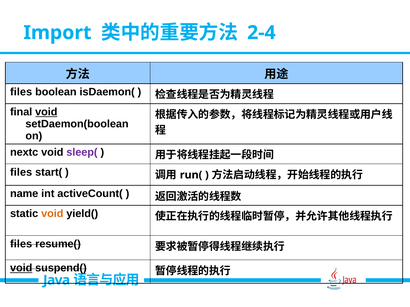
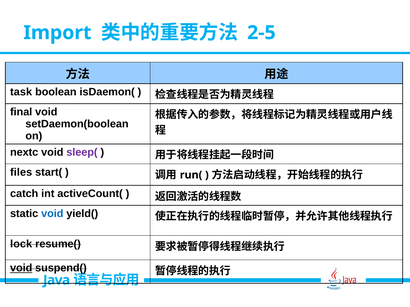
2-4: 2-4 -> 2-5 (261, 33)
files: files -> task (21, 92)
void underline: present -> none (46, 112)
name: name -> catch (24, 194)
void colour: orange -> blue (52, 214)
files: files -> lock (21, 244)
